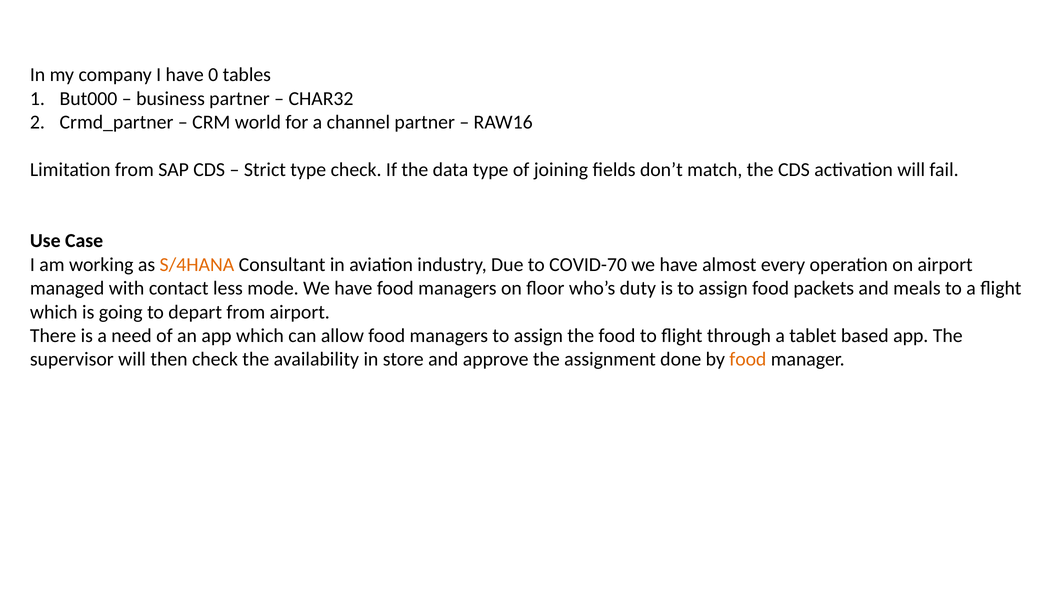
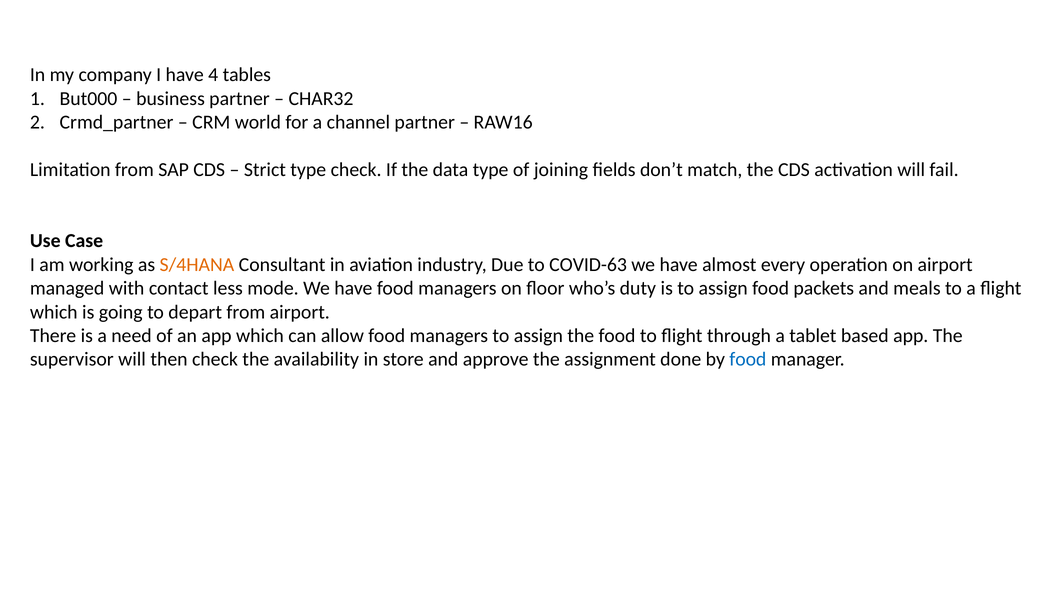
0: 0 -> 4 (213, 75)
COVID-70: COVID-70 -> COVID-63 (588, 265)
food colour: orange -> blue (748, 360)
